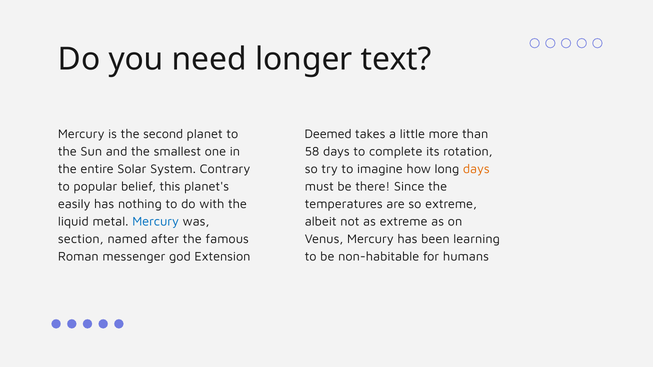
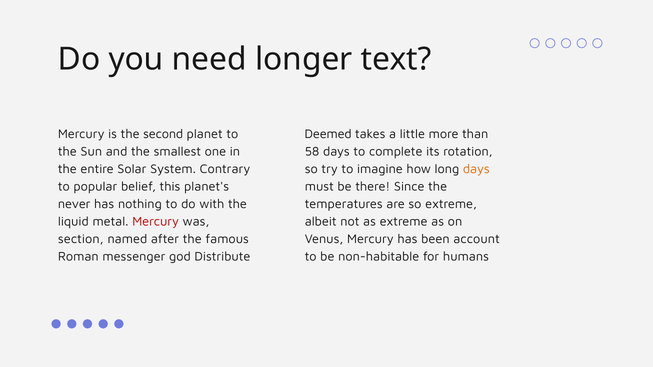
easily: easily -> never (74, 204)
Mercury colour: blue -> red (156, 222)
learning: learning -> account (477, 239)
Extension: Extension -> Distribute (222, 257)
